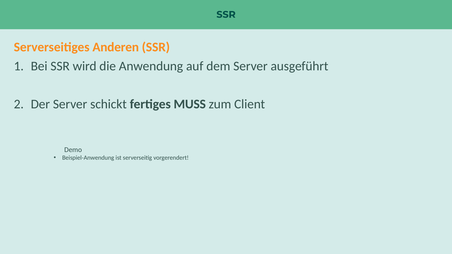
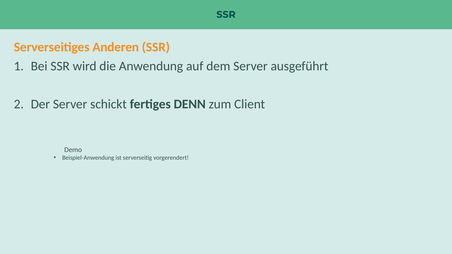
MUSS: MUSS -> DENN (190, 104)
